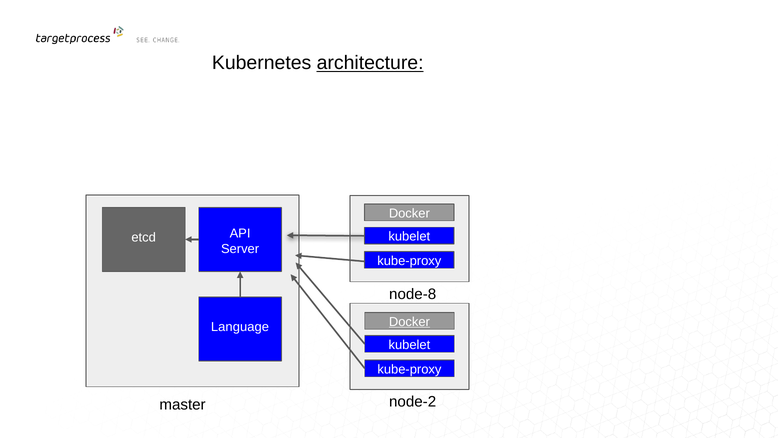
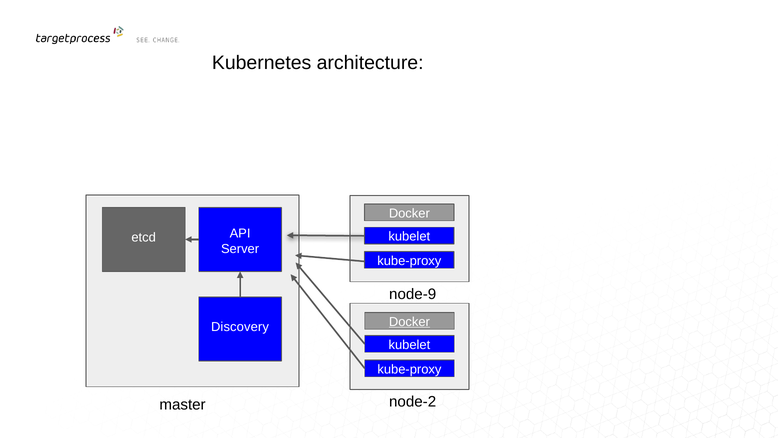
architecture underline: present -> none (370, 63)
node-8: node-8 -> node-9 (413, 294)
Language: Language -> Discovery (240, 327)
